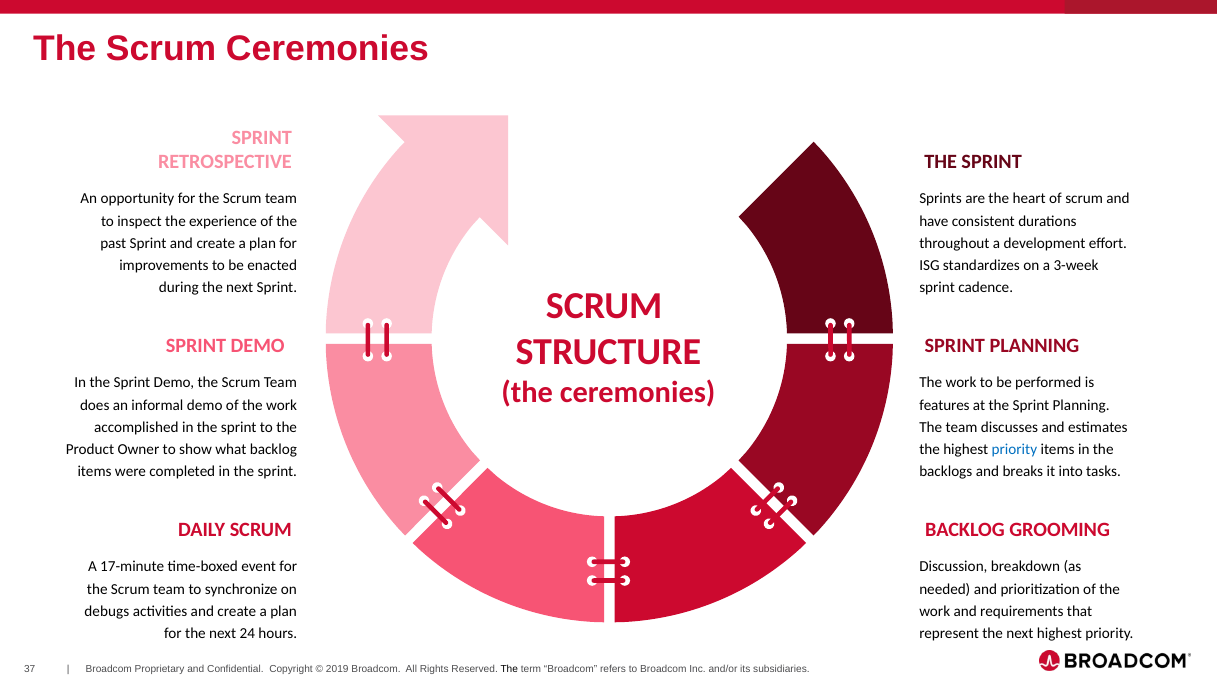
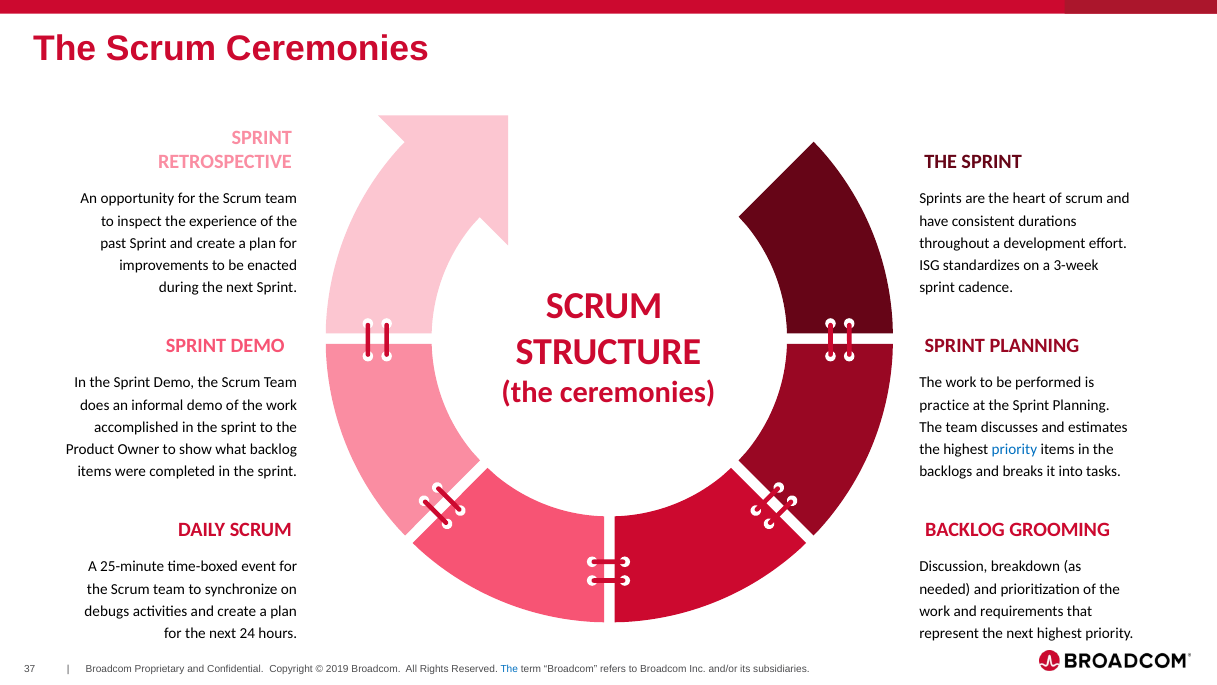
features: features -> practice (944, 405)
17-minute: 17-minute -> 25-minute (132, 566)
The colour: black -> blue (509, 668)
